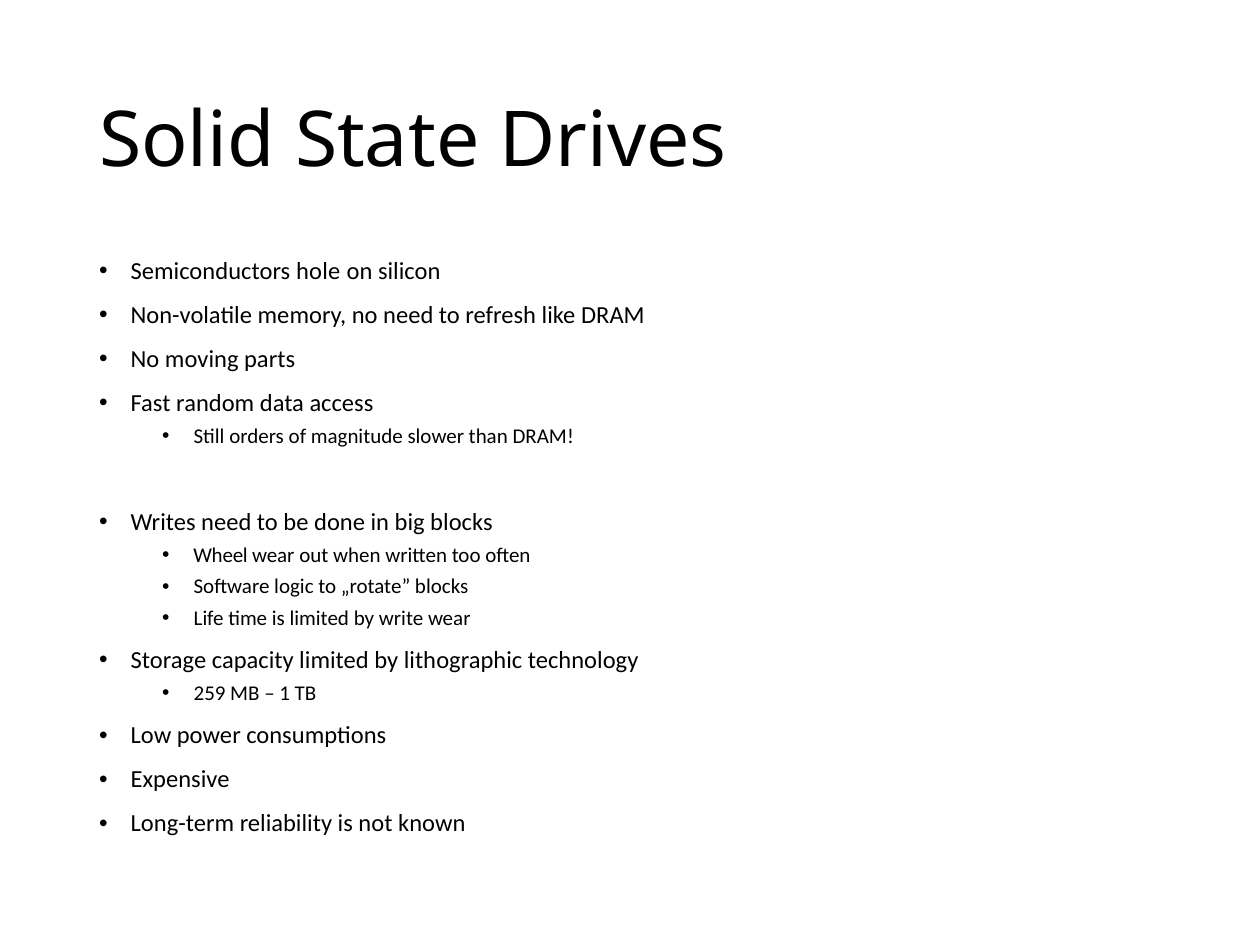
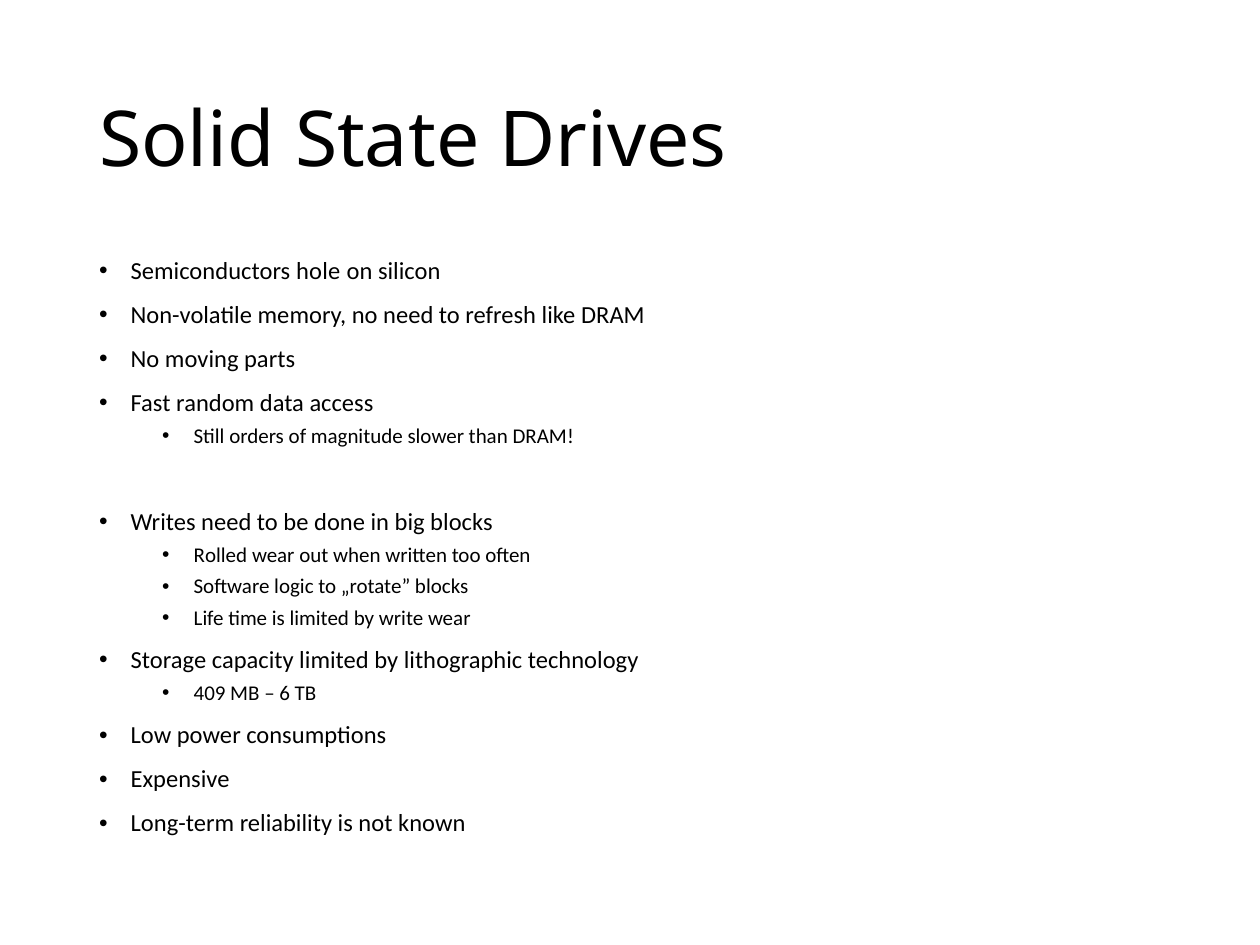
Wheel: Wheel -> Rolled (220, 556)
259: 259 -> 409 (210, 694)
1: 1 -> 6 (285, 694)
